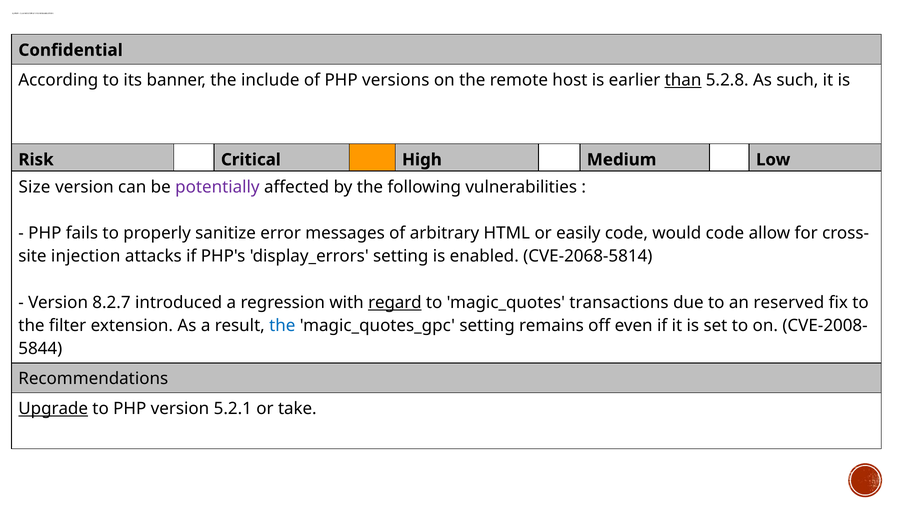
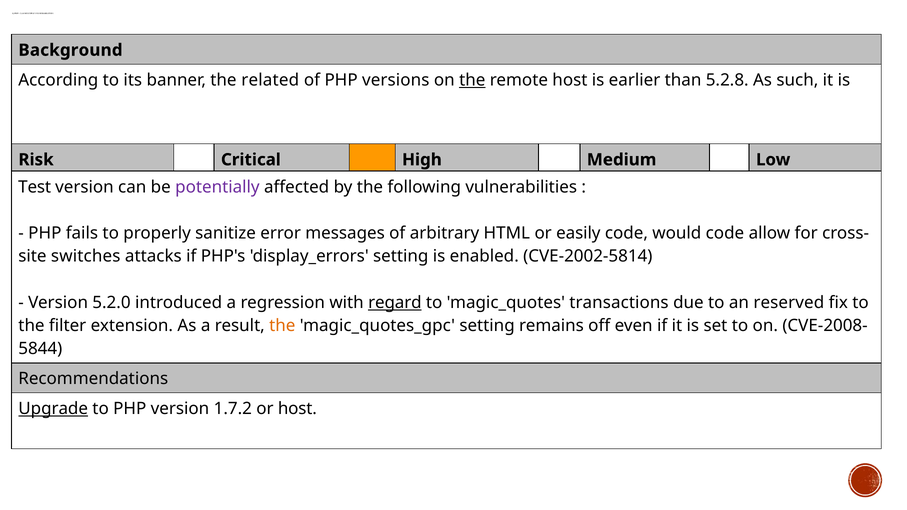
Confidential: Confidential -> Background (70, 50)
include: include -> related (270, 80)
the underline: none -> present (472, 80)
than underline: present -> none (683, 80)
Size: Size -> Test (35, 187)
injection: injection -> switches (86, 256)
CVE-2068-5814: CVE-2068-5814 -> CVE-2002-5814 (588, 256)
8.2.7: 8.2.7 -> 5.2.0 (111, 303)
the colour: blue -> orange (282, 326)
5.2.1: 5.2.1 -> 1.7.2 (233, 409)
or take: take -> host (297, 409)
